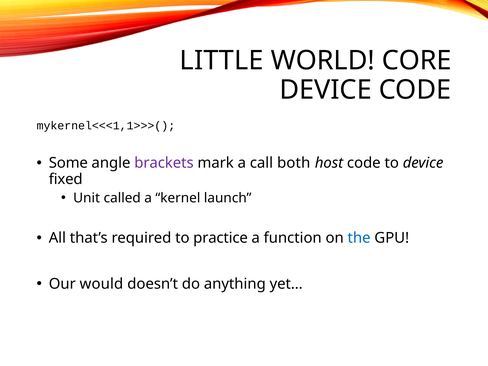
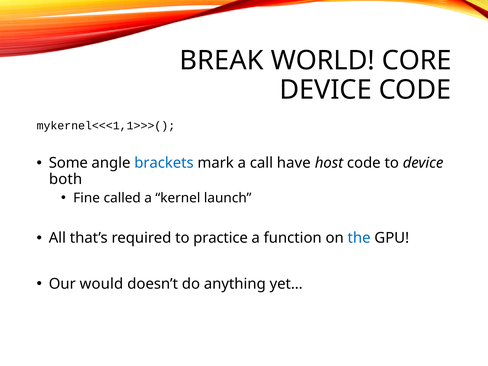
LITTLE: LITTLE -> BREAK (222, 60)
brackets colour: purple -> blue (164, 163)
both: both -> have (294, 163)
fixed: fixed -> both (66, 179)
Unit: Unit -> Fine (87, 198)
